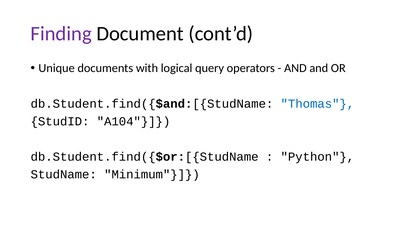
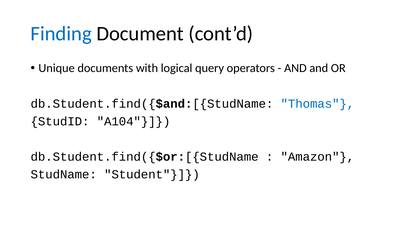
Finding colour: purple -> blue (61, 34)
Python: Python -> Amazon (317, 157)
Minimum: Minimum -> Student (152, 175)
